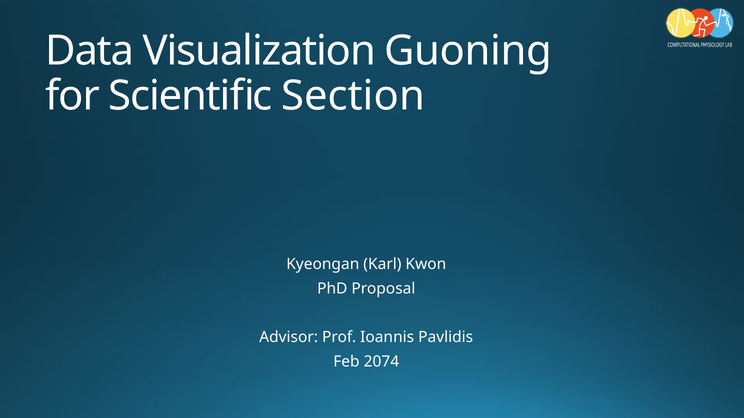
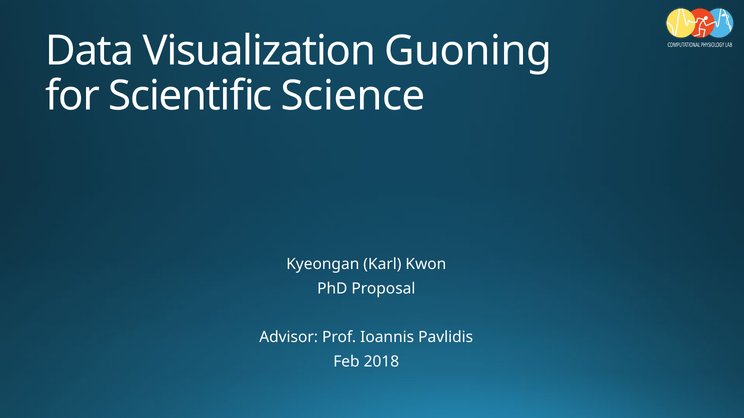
Section: Section -> Science (353, 96)
2074: 2074 -> 2018 (381, 362)
